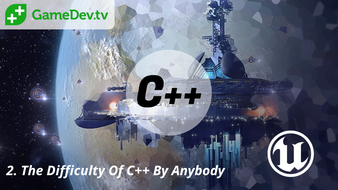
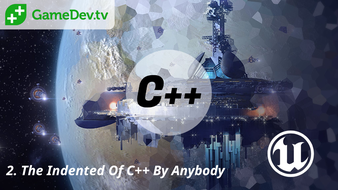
Difficulty: Difficulty -> Indented (76, 171)
